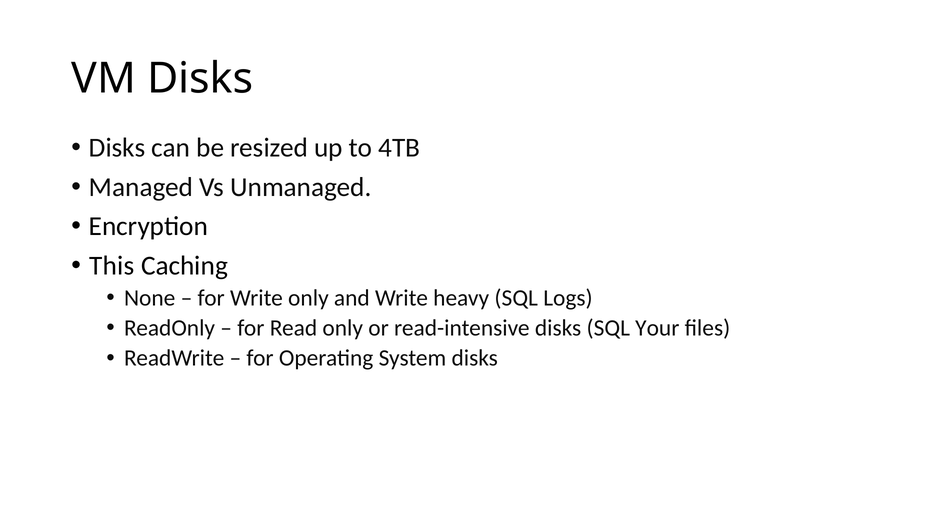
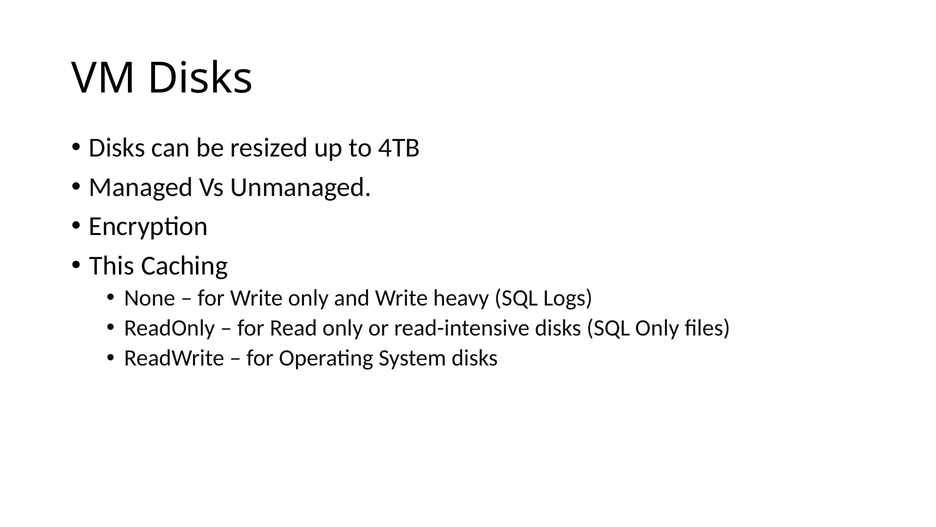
SQL Your: Your -> Only (657, 328)
